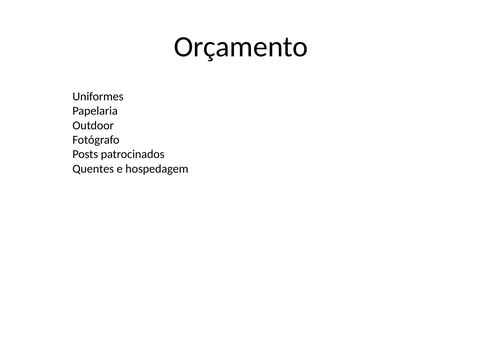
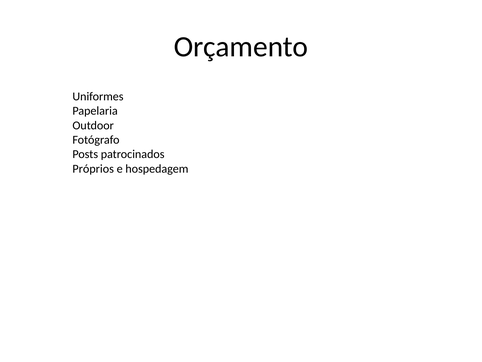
Quentes: Quentes -> Próprios (93, 169)
